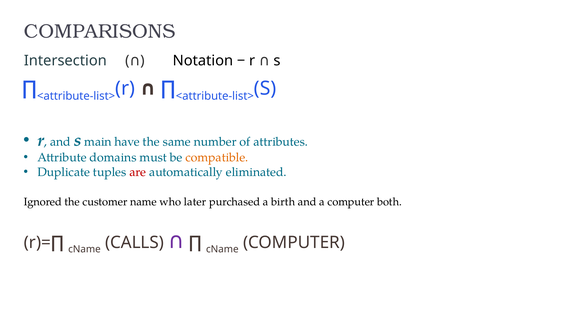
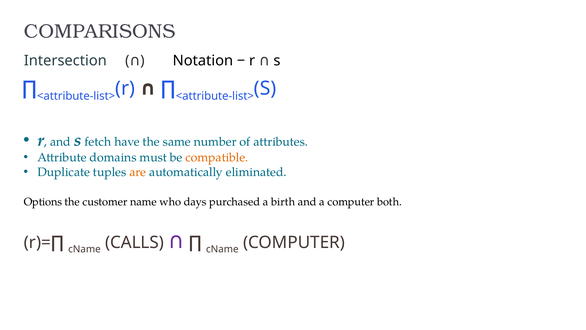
main: main -> fetch (98, 142)
are colour: red -> orange (138, 172)
Ignored: Ignored -> Options (43, 202)
later: later -> days (195, 202)
